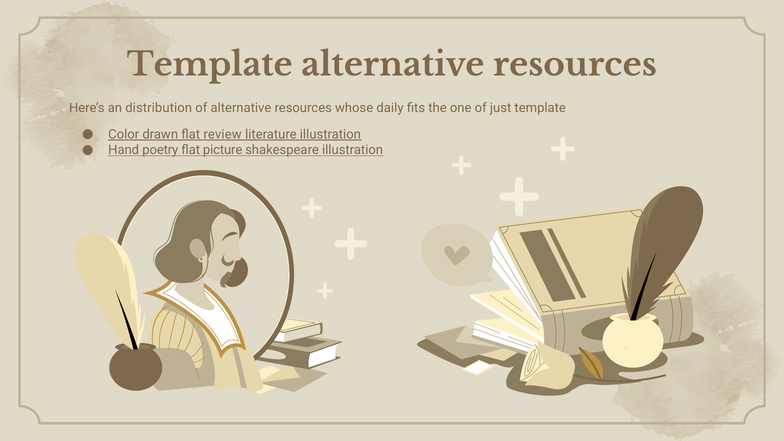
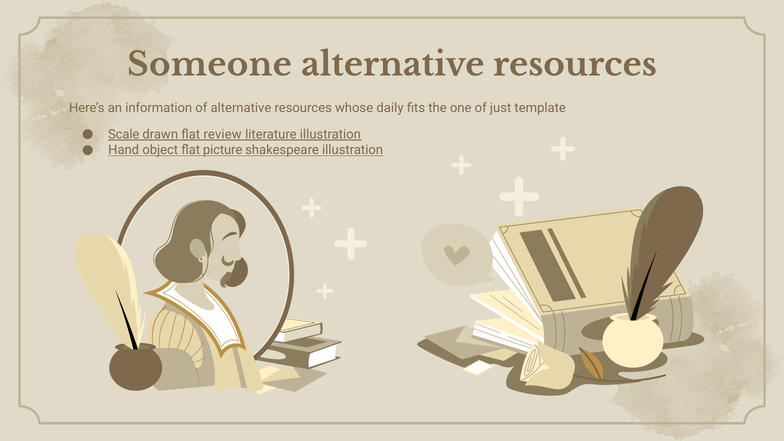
Template: Template -> Someone (209, 65)
distribution: distribution -> information (159, 108)
Color: Color -> Scale (124, 134)
poetry: poetry -> object (160, 150)
